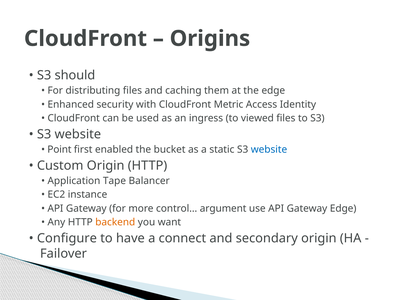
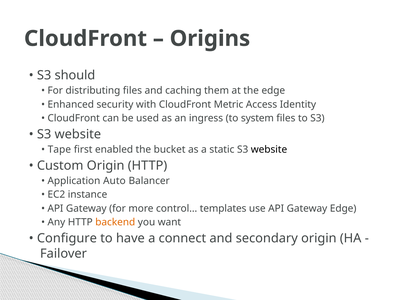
viewed: viewed -> system (257, 118)
Point: Point -> Tape (59, 150)
website colour: blue -> black (269, 150)
Tape: Tape -> Auto (114, 181)
argument: argument -> templates (223, 209)
